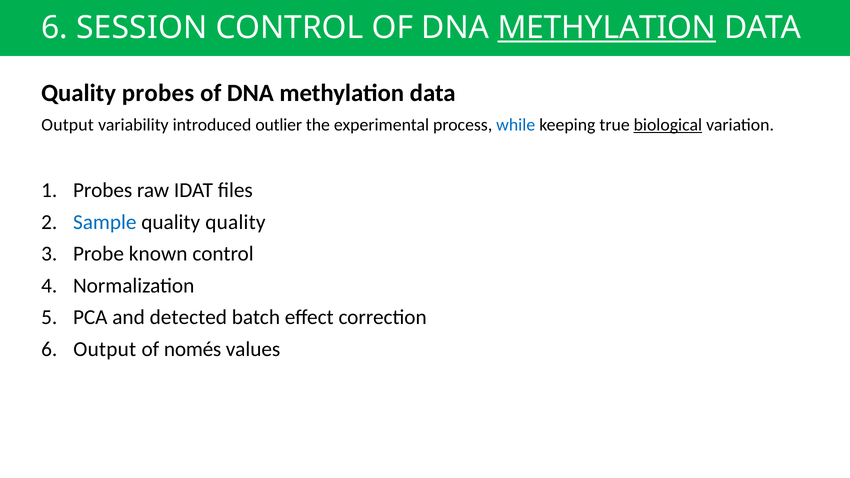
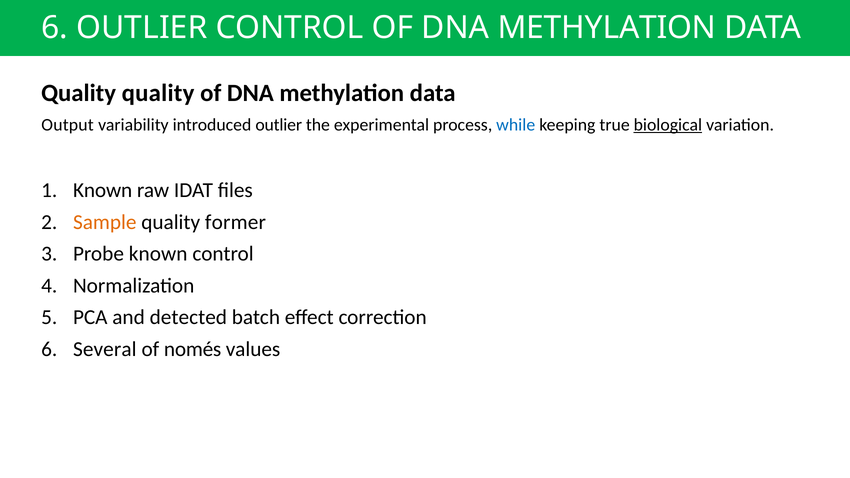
6 SESSION: SESSION -> OUTLIER (142, 28)
METHYLATION underline: present -> none (607, 28)
Quality probes: probes -> quality (158, 93)
Probes: Probes -> Known (103, 190)
Sample colour: blue -> orange (105, 222)
quality quality: quality -> former (235, 222)
6 Output: Output -> Several (105, 349)
